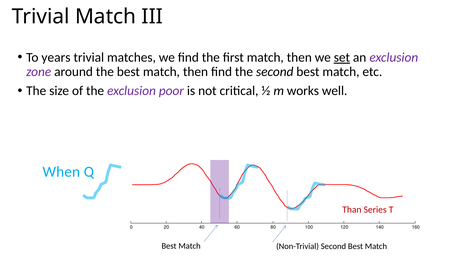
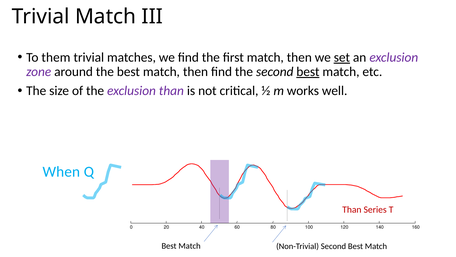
years: years -> them (56, 57)
best underline: none -> present (308, 72)
exclusion poor: poor -> than (171, 91)
